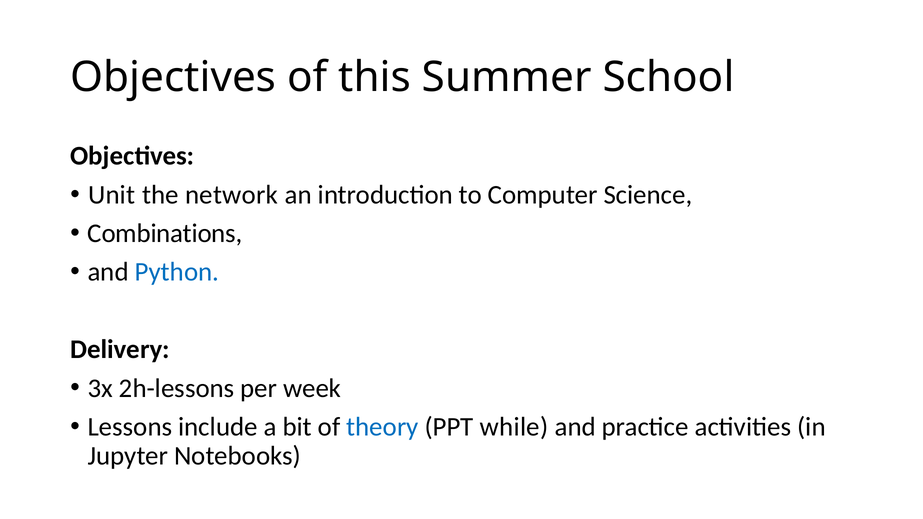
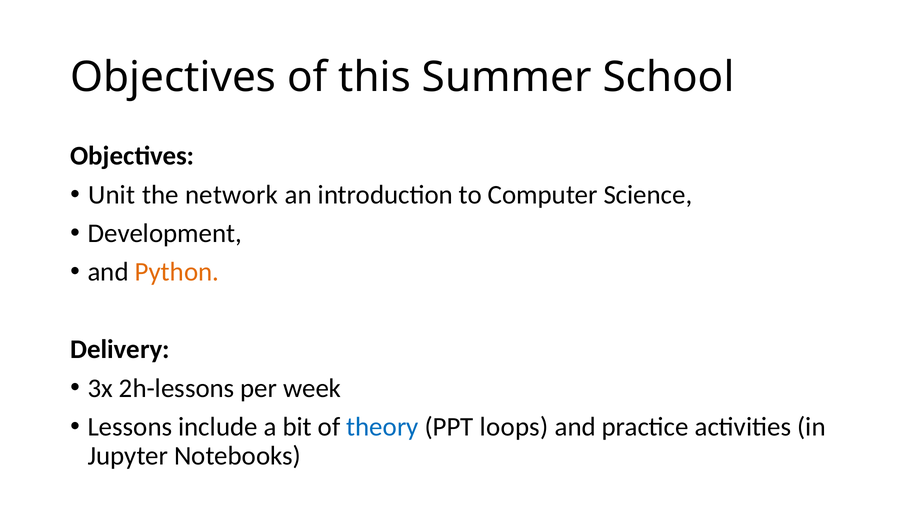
Combinations: Combinations -> Development (165, 233)
Python colour: blue -> orange (177, 272)
while: while -> loops (514, 427)
